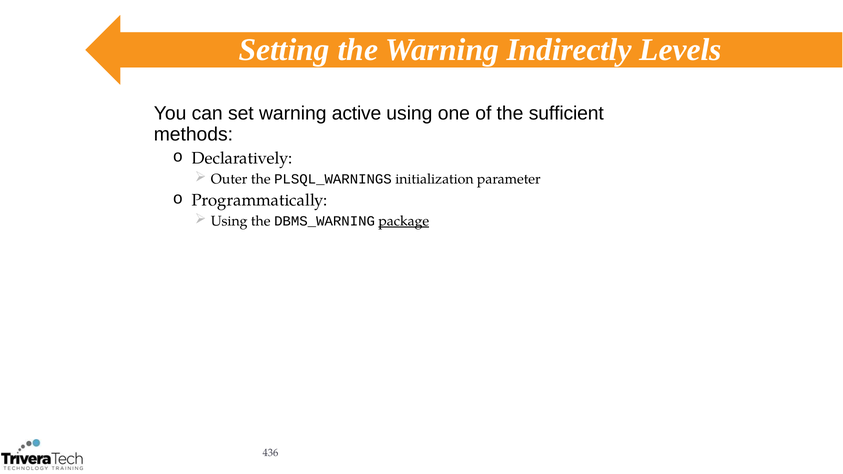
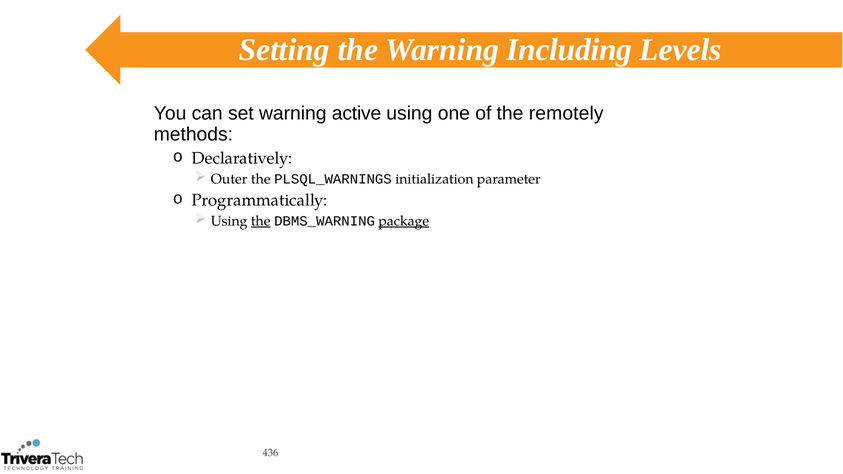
Indirectly: Indirectly -> Including (569, 50)
sufficient: sufficient -> remotely (566, 114)
the underline: none -> present (261, 221)
